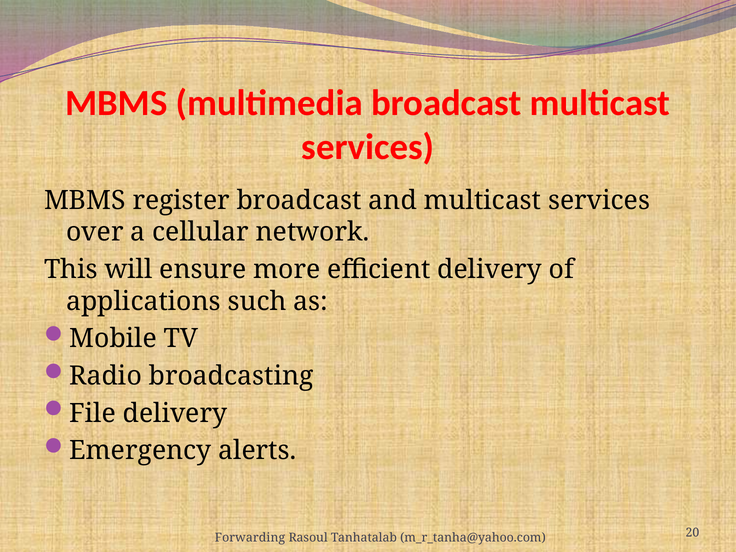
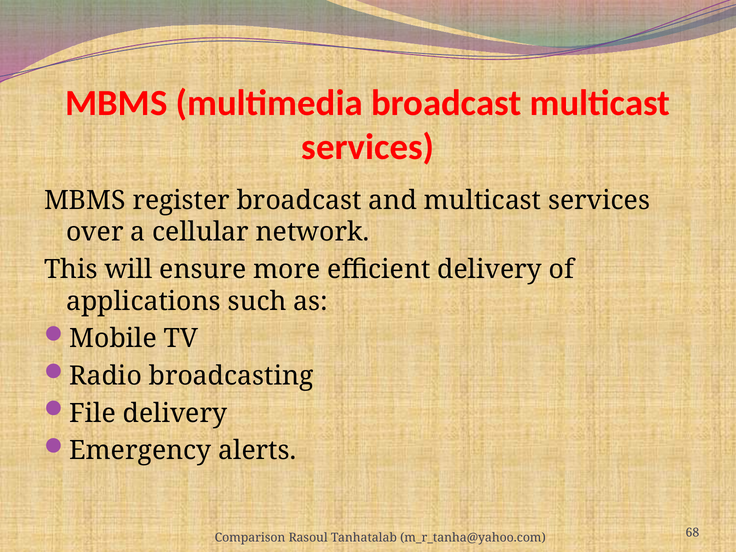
Forwarding: Forwarding -> Comparison (250, 538)
20: 20 -> 68 (692, 533)
